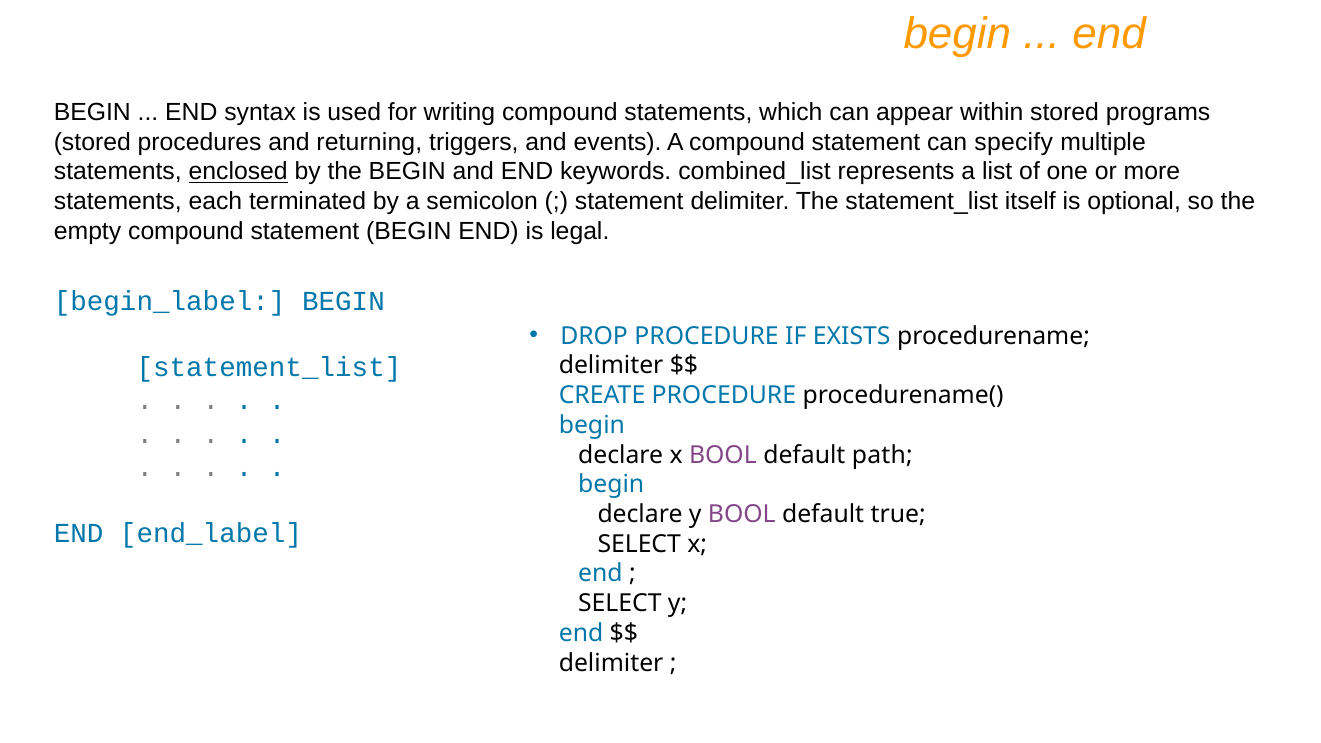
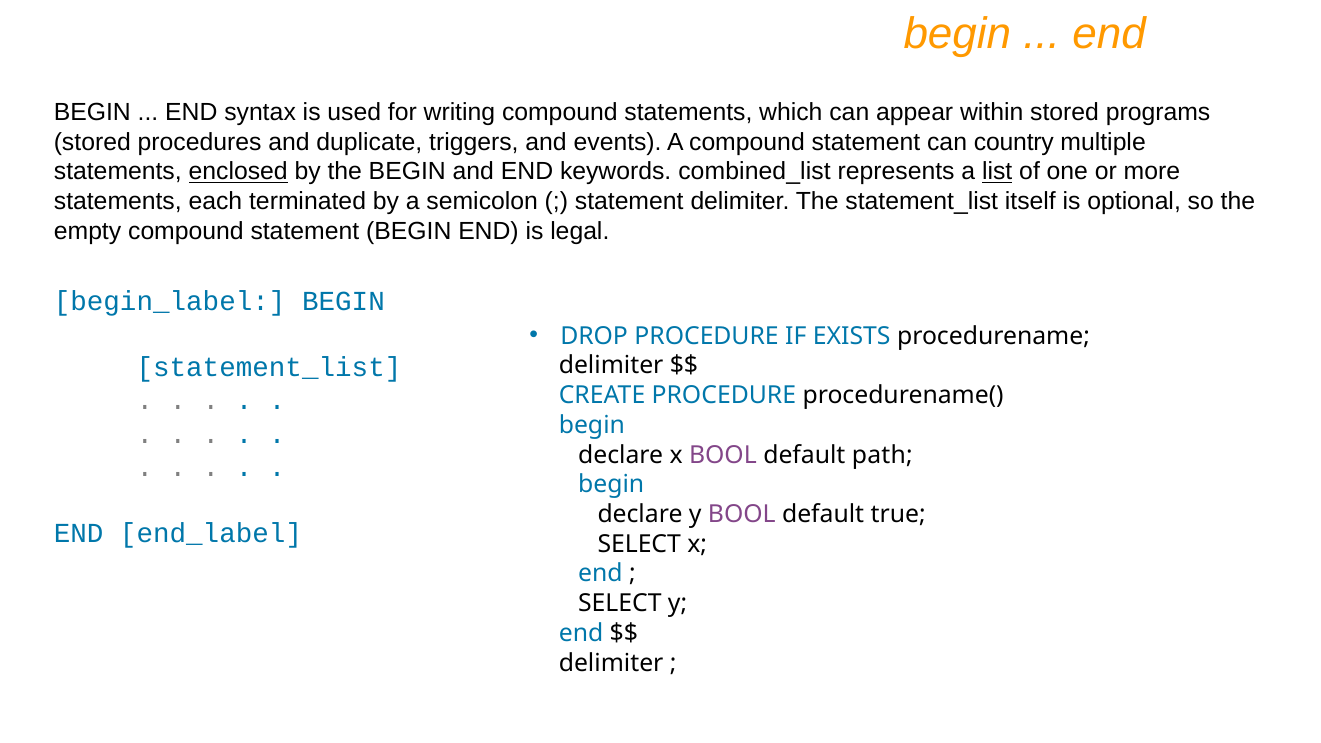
returning: returning -> duplicate (369, 142)
specify: specify -> country (1014, 142)
list underline: none -> present (997, 172)
